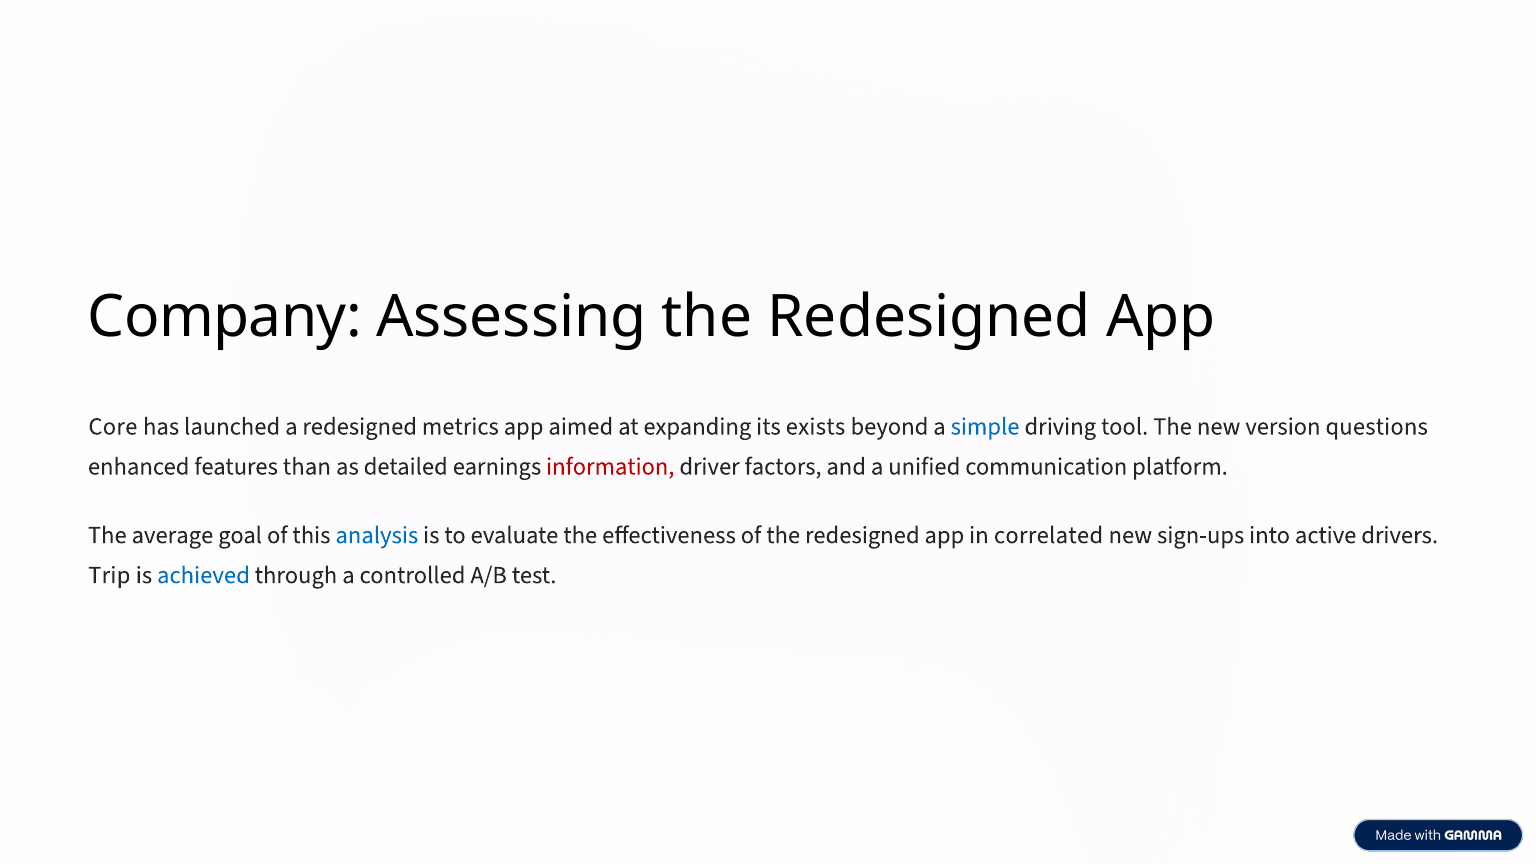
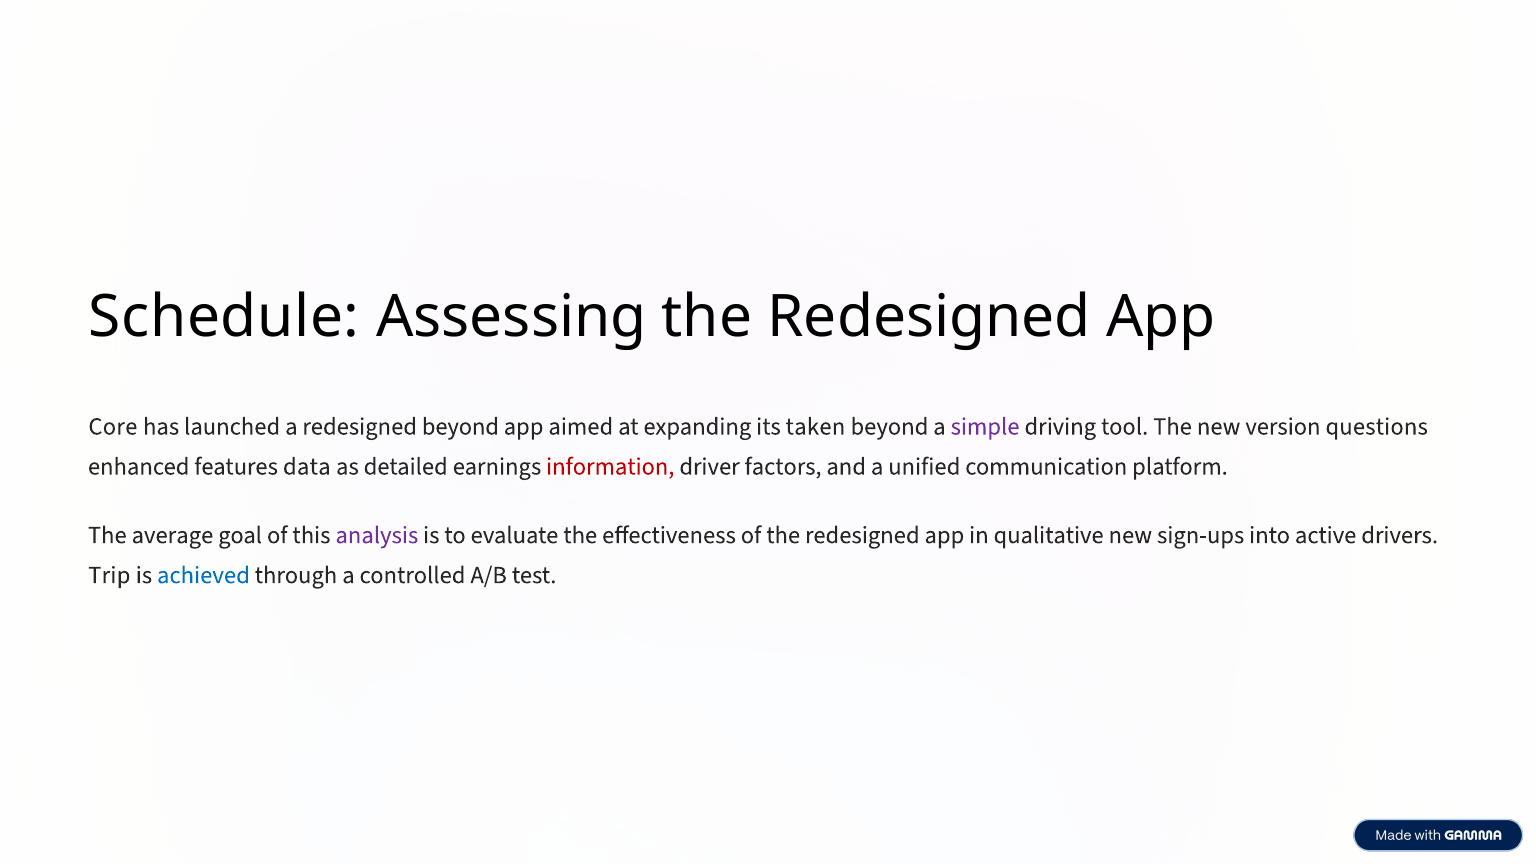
Company: Company -> Schedule (224, 318)
redesigned metrics: metrics -> beyond (460, 426)
exists: exists -> taken (815, 426)
simple colour: blue -> purple (985, 426)
than: than -> data (307, 466)
analysis colour: blue -> purple (377, 535)
correlated: correlated -> qualitative (1049, 535)
